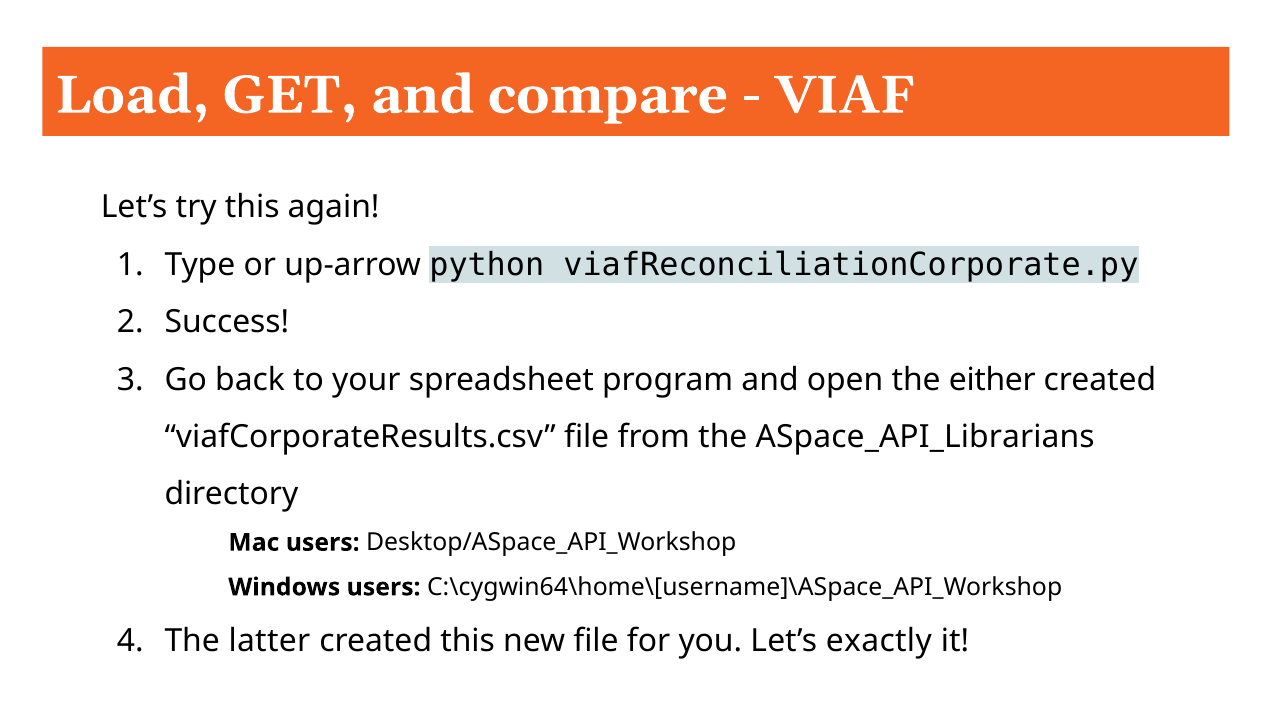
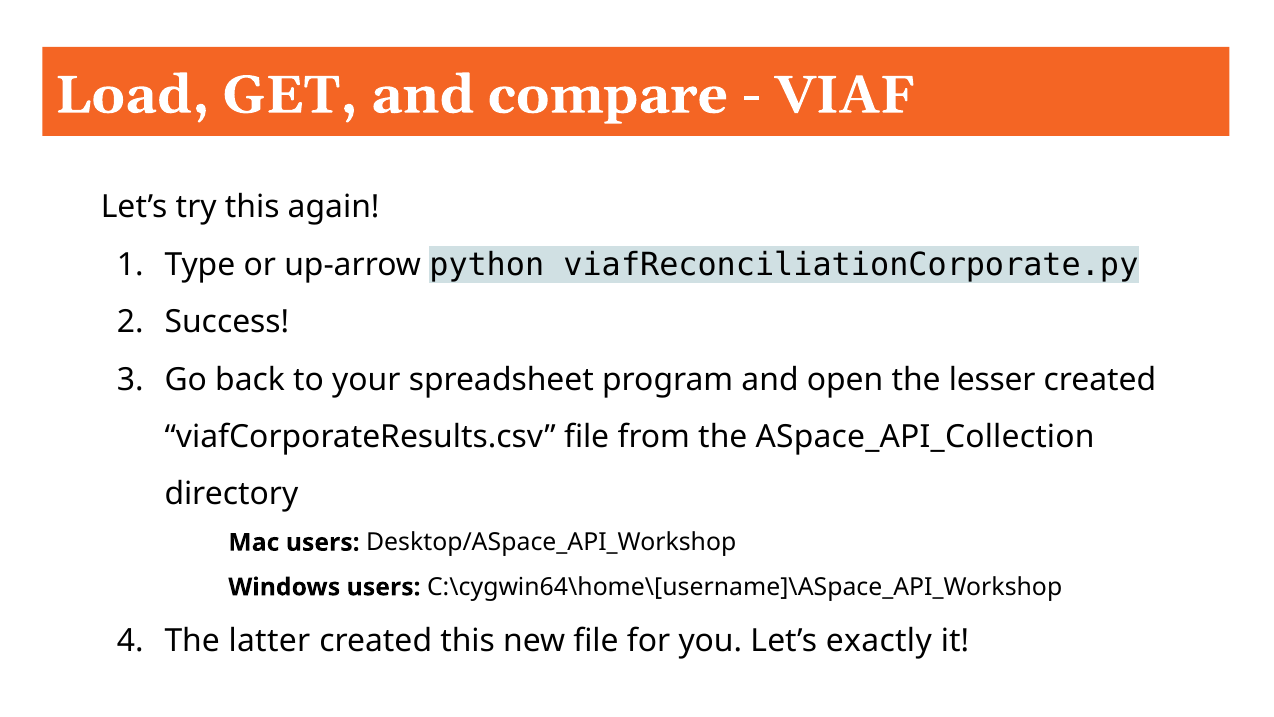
either: either -> lesser (992, 379)
ASpace_API_Librarians: ASpace_API_Librarians -> ASpace_API_Collection (925, 437)
